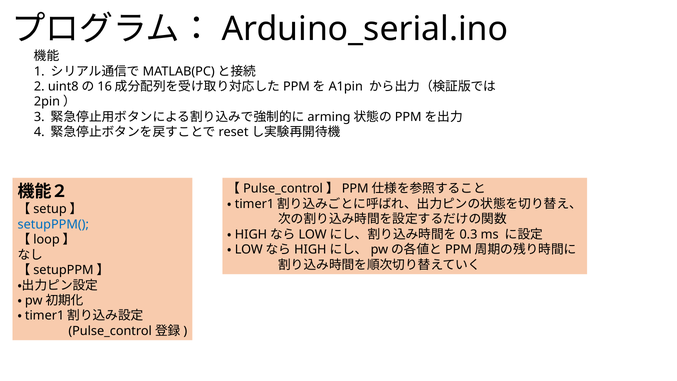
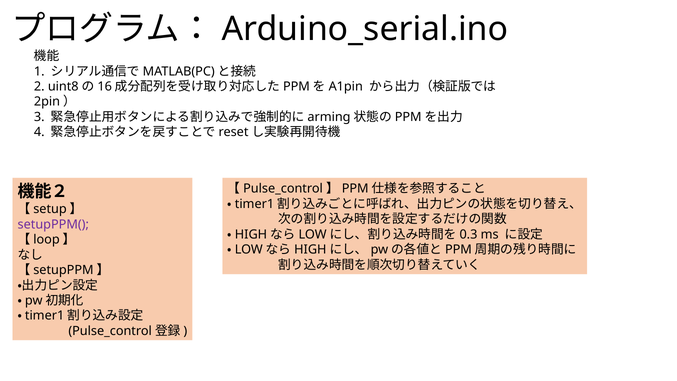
setupPPM( colour: blue -> purple (53, 224)
